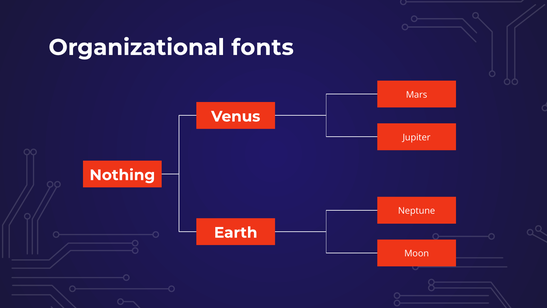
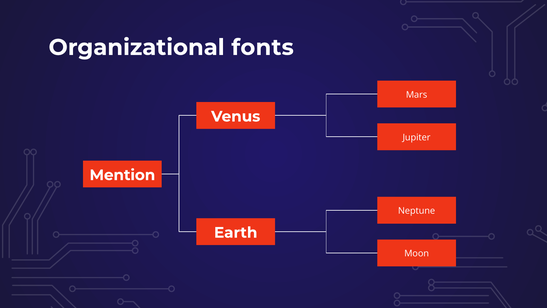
Nothing: Nothing -> Mention (122, 175)
